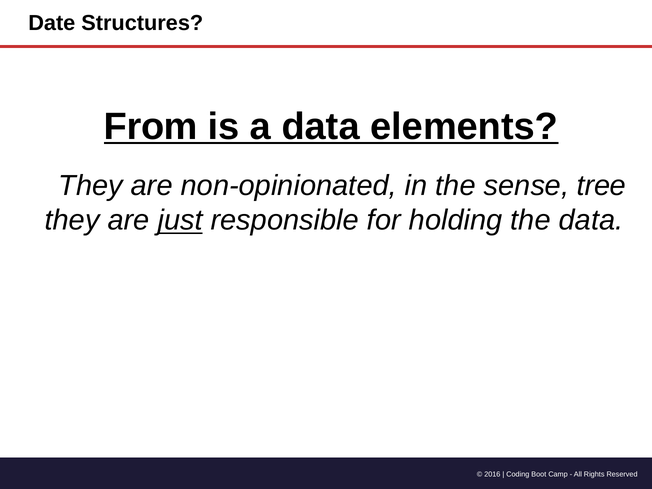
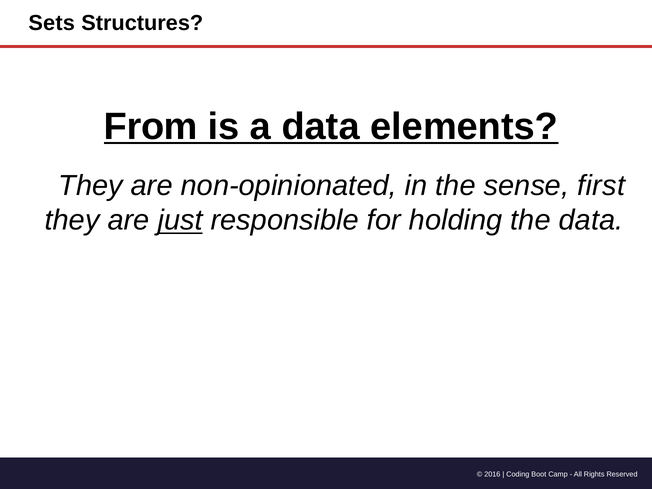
Date: Date -> Sets (52, 23)
tree: tree -> first (601, 186)
